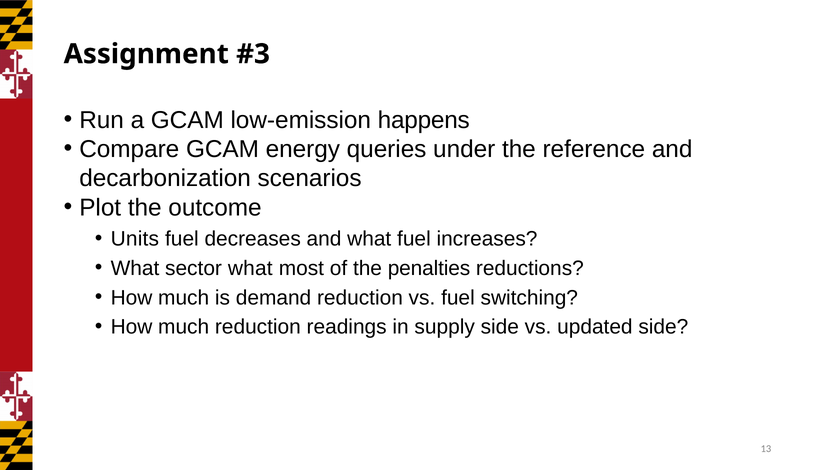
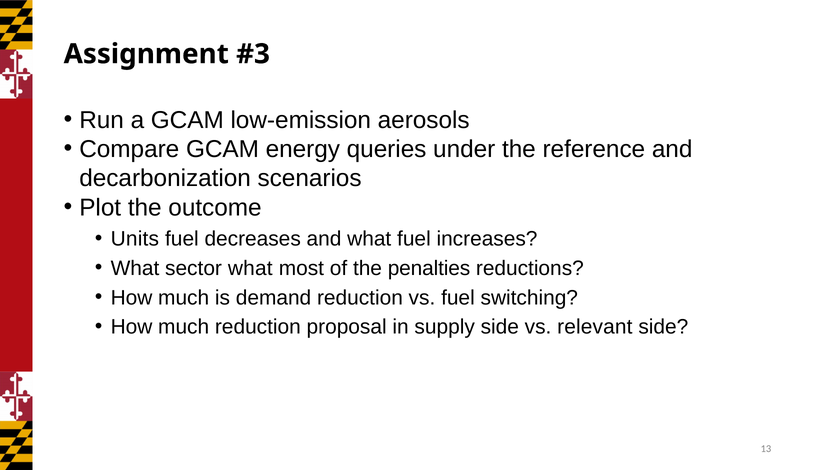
happens: happens -> aerosols (424, 120)
readings: readings -> proposal (347, 327)
updated: updated -> relevant (595, 327)
